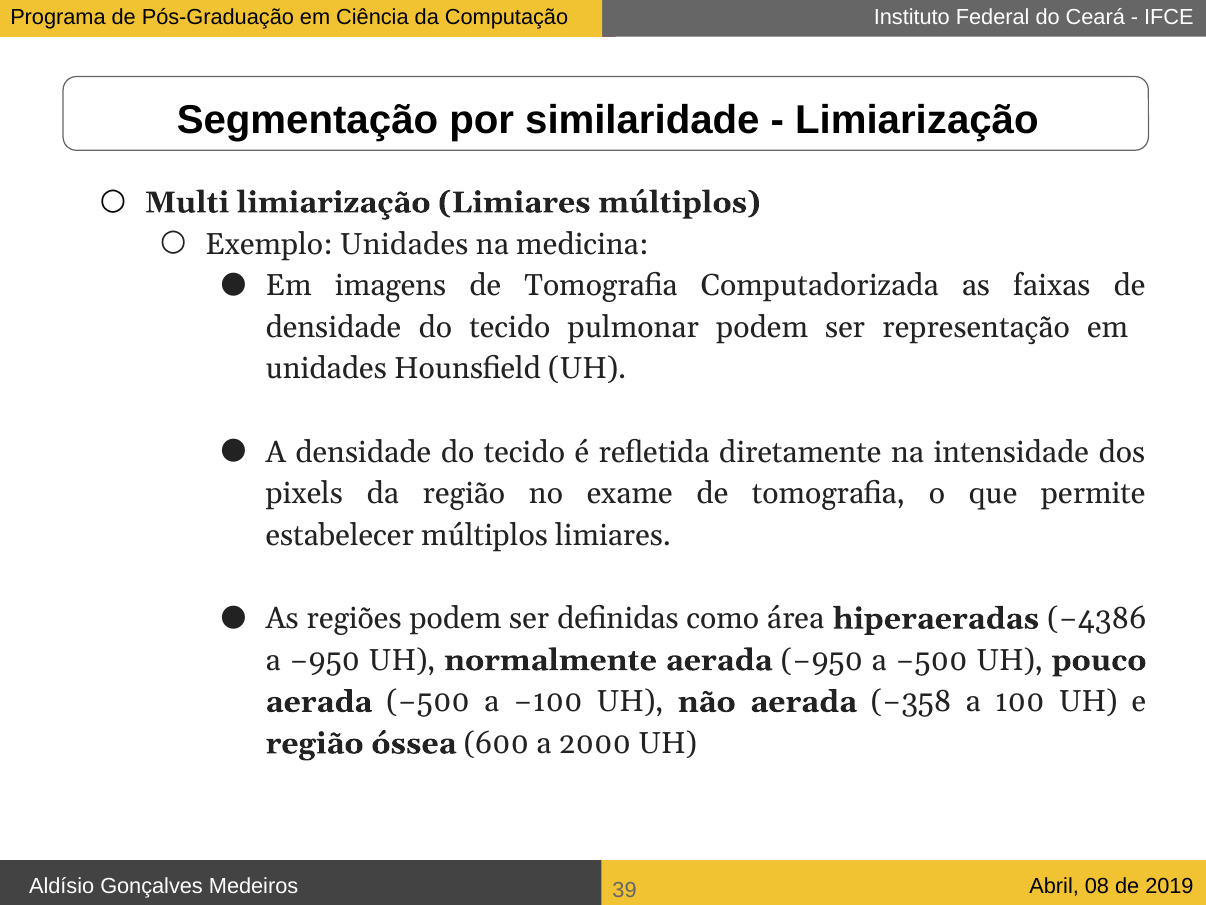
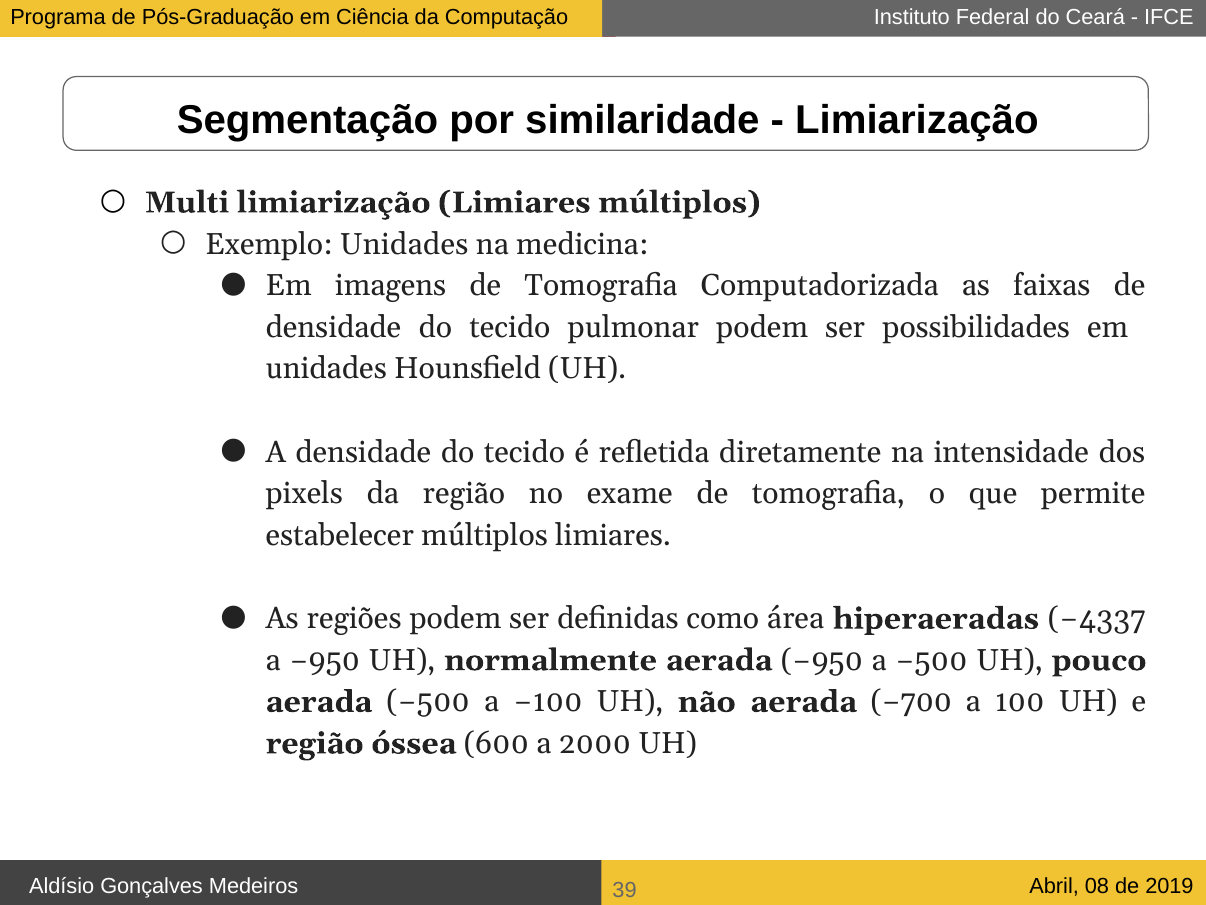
representação: representação -> possibilidades (976, 327)
−4386: −4386 -> −4337 (1097, 618)
−358: −358 -> −700 (911, 701)
